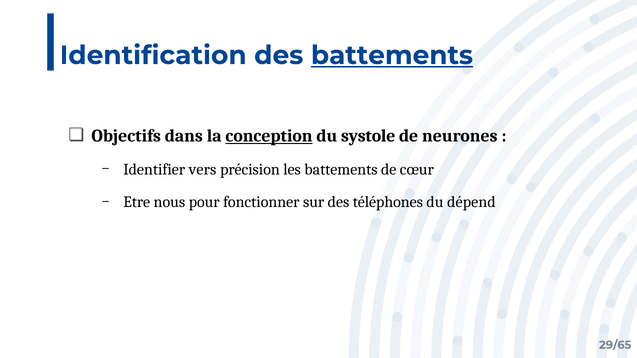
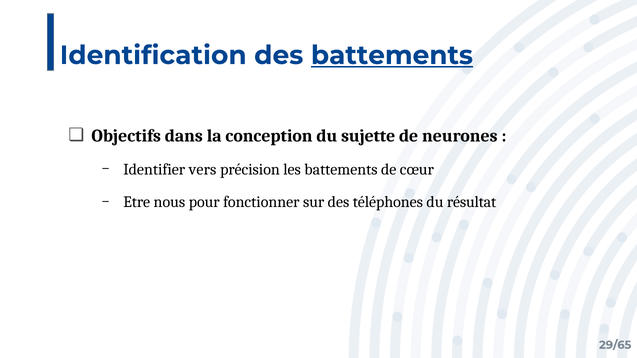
conception underline: present -> none (269, 136)
systole: systole -> sujette (368, 136)
dépend: dépend -> résultat (472, 202)
